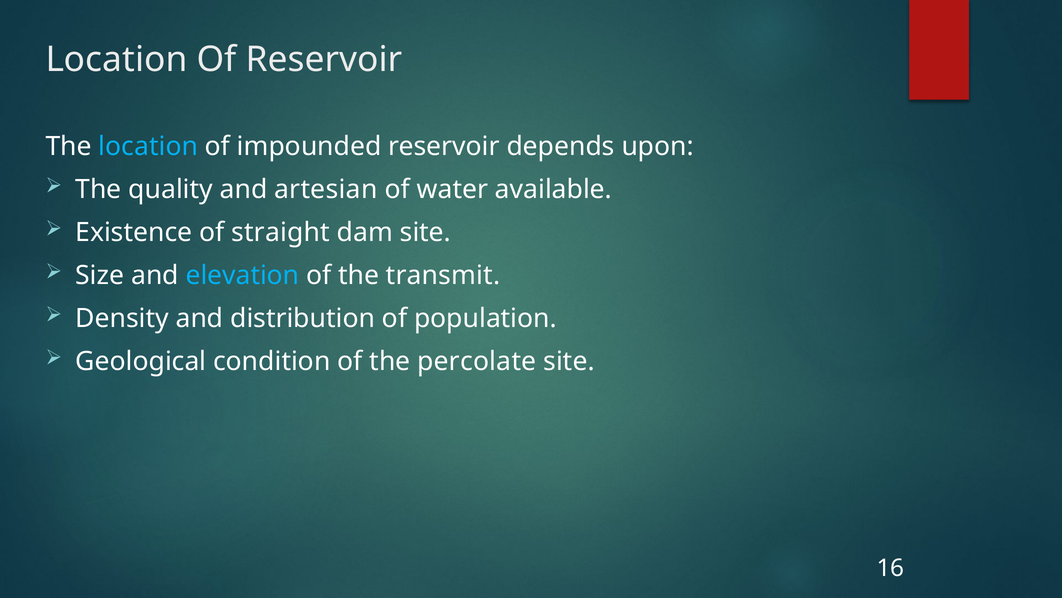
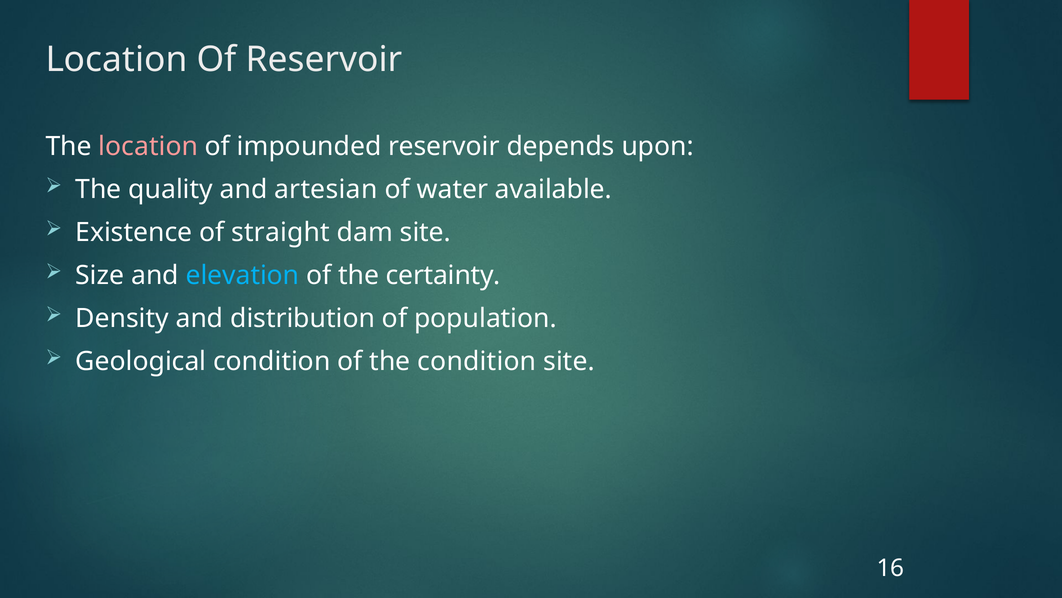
location colour: light blue -> pink (148, 146)
transmit: transmit -> certainty (443, 275)
the percolate: percolate -> condition (477, 361)
